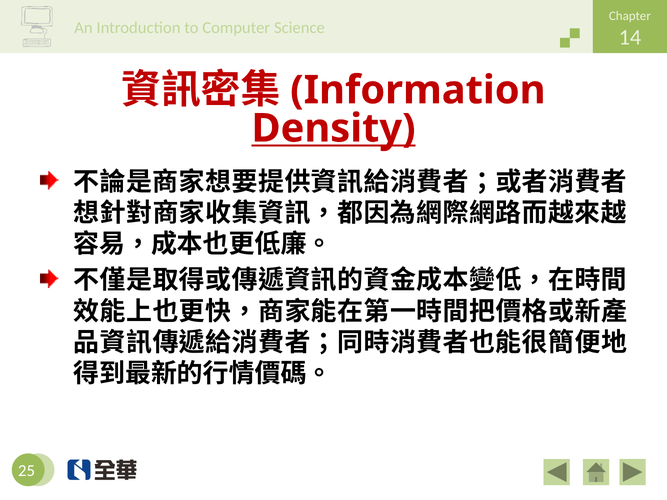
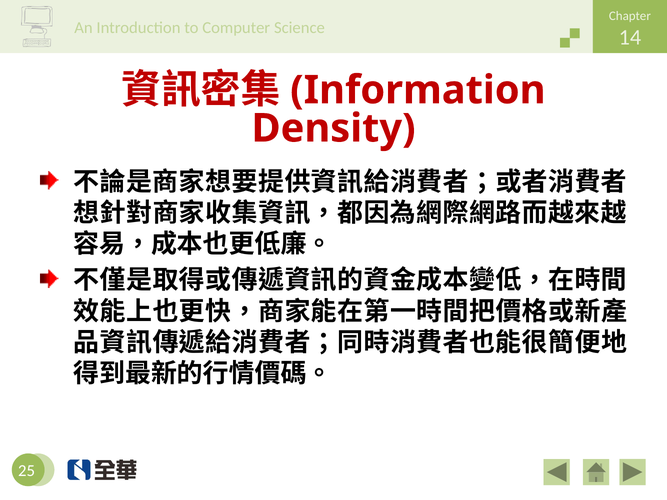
Density underline: present -> none (334, 128)
